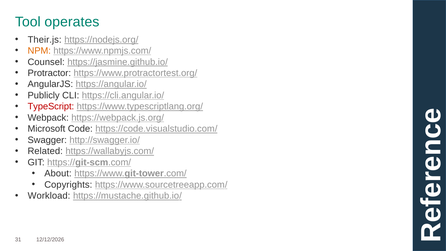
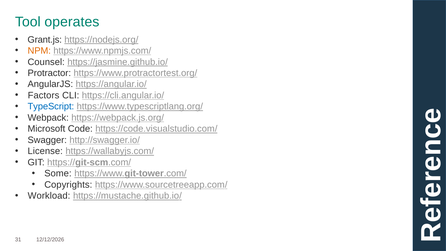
Their.js: Their.js -> Grant.js (45, 40)
Publicly: Publicly -> Factors (44, 95)
TypeScript colour: red -> blue (51, 107)
Related: Related -> License (45, 151)
About: About -> Some (58, 173)
